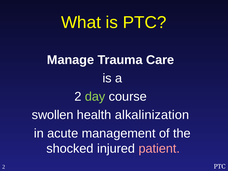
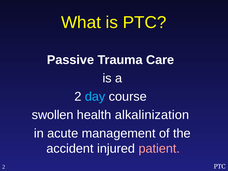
Manage: Manage -> Passive (71, 60)
day colour: light green -> light blue (95, 97)
shocked: shocked -> accident (70, 149)
